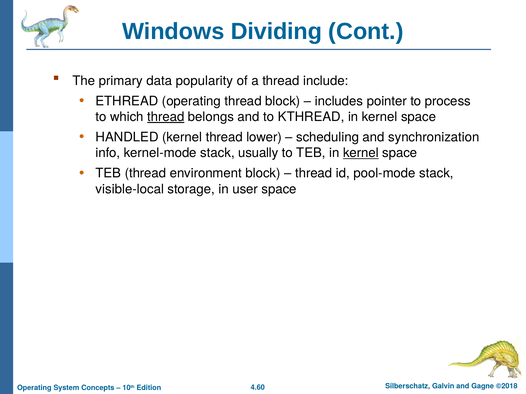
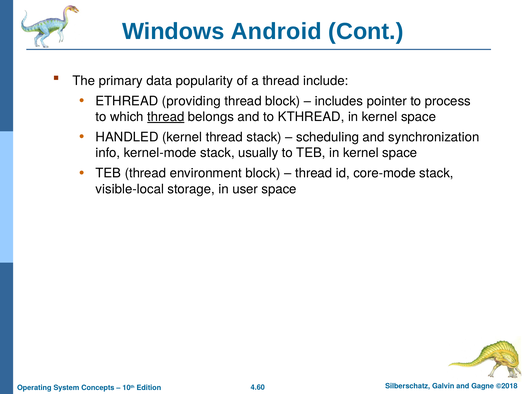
Dividing: Dividing -> Android (276, 31)
ETHREAD operating: operating -> providing (191, 101)
thread lower: lower -> stack (264, 137)
kernel underline: present -> none (361, 153)
pool-mode: pool-mode -> core-mode (385, 174)
